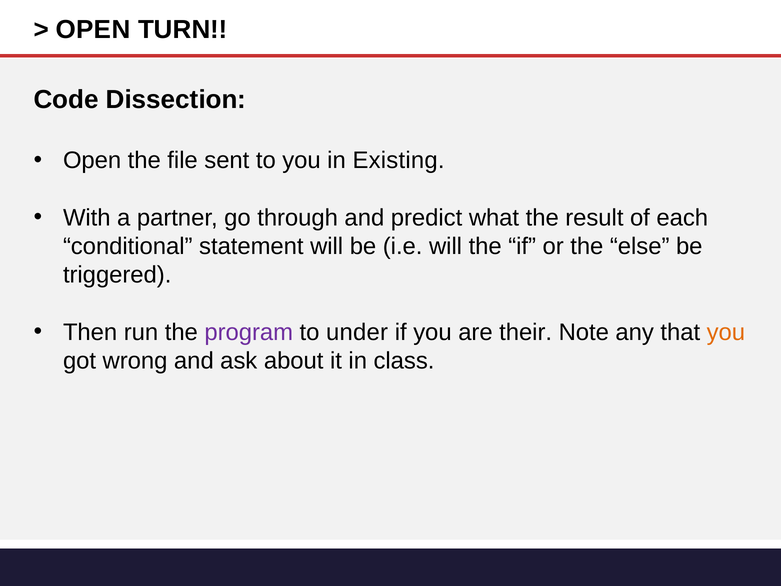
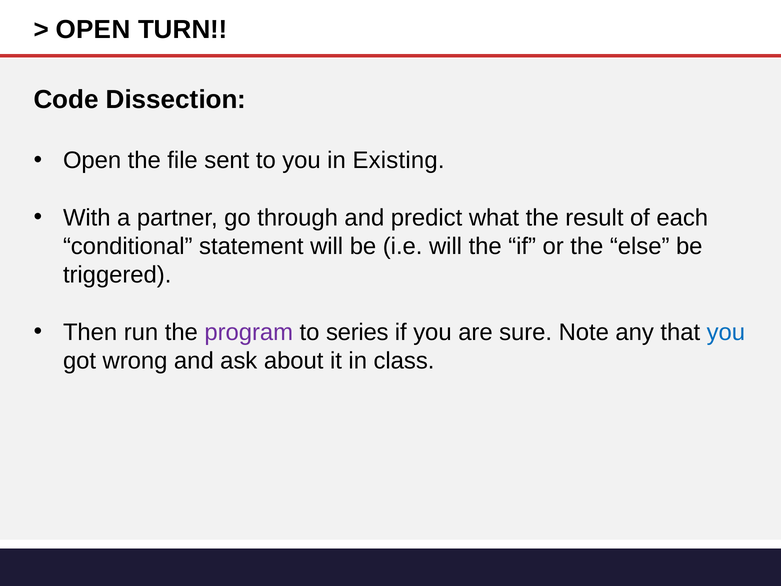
under: under -> series (357, 332)
their: their -> sure (526, 332)
you colour: orange -> blue (726, 332)
